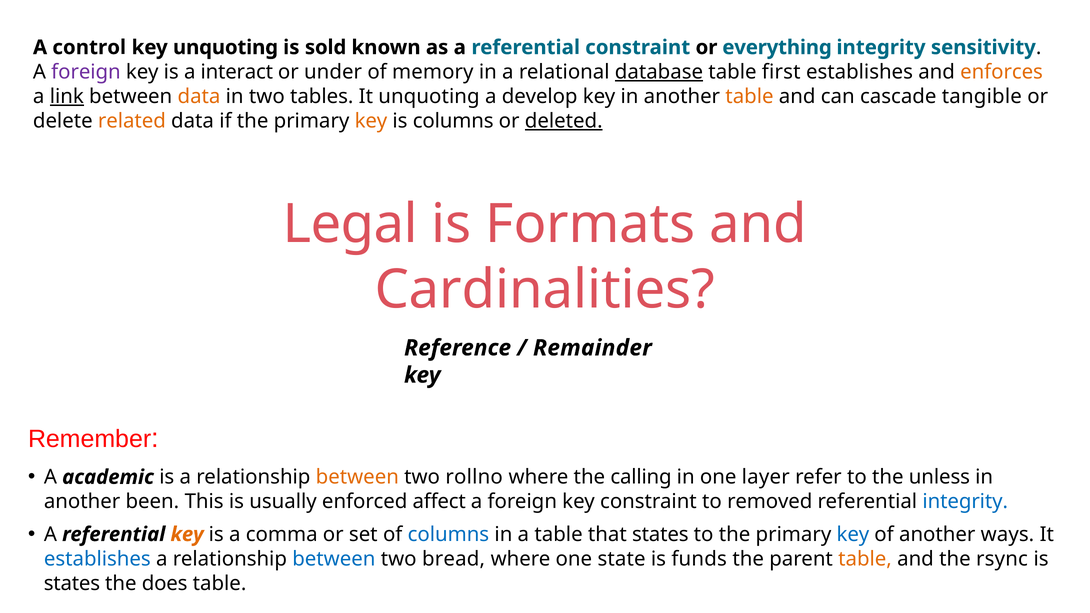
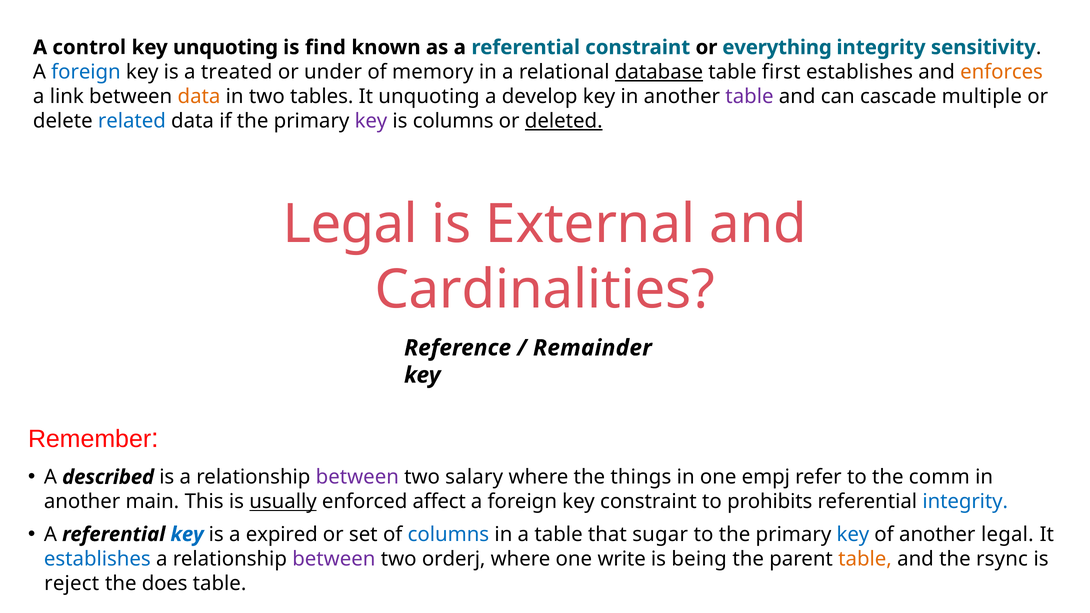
sold: sold -> find (325, 47)
foreign colour: purple -> blue (86, 72)
interact: interact -> treated (237, 72)
link underline: present -> none (67, 96)
table colour: orange -> purple (749, 96)
tangible: tangible -> multiple (982, 96)
related colour: orange -> blue (132, 121)
key colour: orange -> purple (371, 121)
Formats: Formats -> External (590, 224)
academic: academic -> described (108, 477)
between colour: orange -> purple (357, 477)
rollno: rollno -> salary (474, 477)
calling: calling -> things (641, 477)
layer: layer -> empj (766, 477)
unless: unless -> comm (939, 477)
been: been -> main (152, 502)
usually underline: none -> present (283, 502)
removed: removed -> prohibits (770, 502)
key colour: orange -> blue (187, 534)
comma: comma -> expired (282, 534)
that states: states -> sugar (660, 534)
another ways: ways -> legal (1007, 534)
between colour: blue -> purple (334, 559)
bread: bread -> orderj (454, 559)
state: state -> write (622, 559)
funds: funds -> being (699, 559)
states: states -> reject (72, 584)
